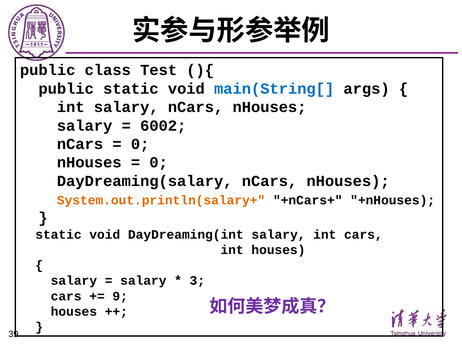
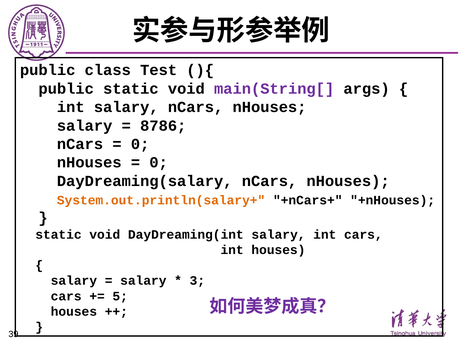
main(String[ colour: blue -> purple (274, 89)
6002: 6002 -> 8786 (163, 126)
9: 9 -> 5 (120, 297)
